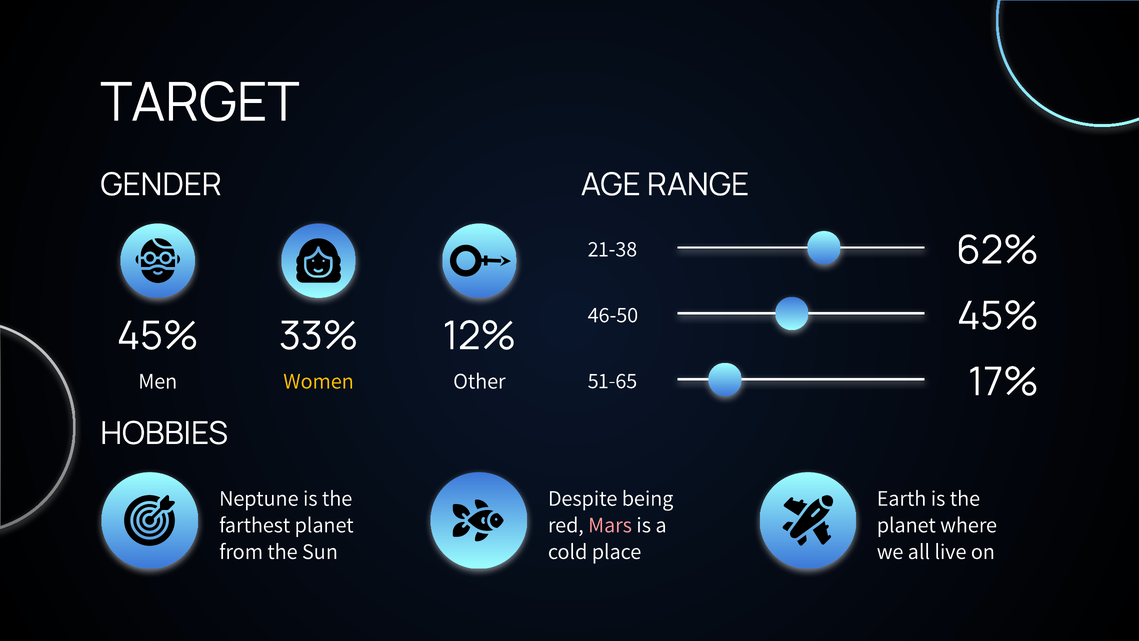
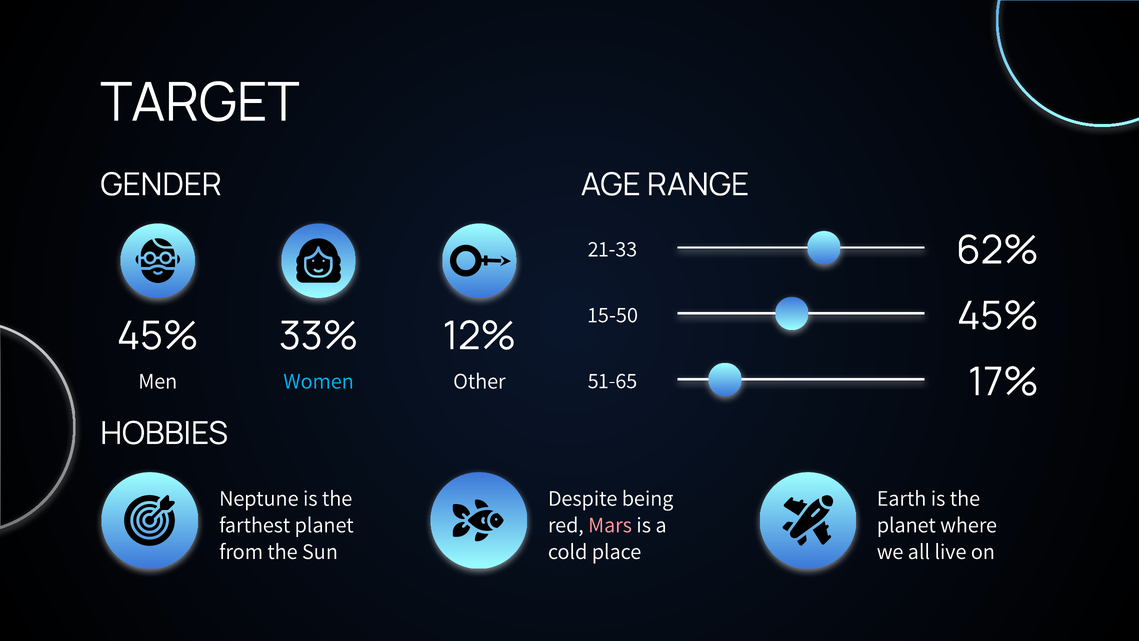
21-38: 21-38 -> 21-33 (612, 249)
46-50: 46-50 -> 15-50 (613, 315)
Women colour: yellow -> light blue (319, 381)
